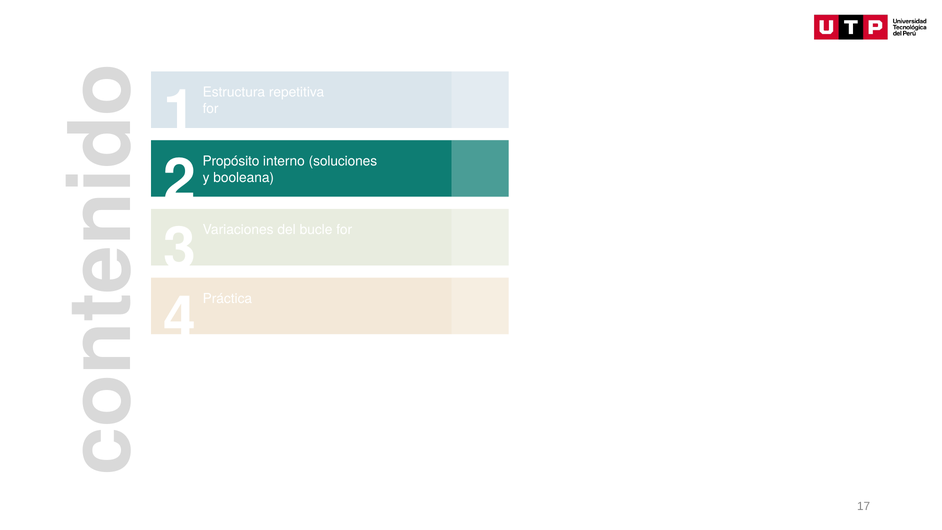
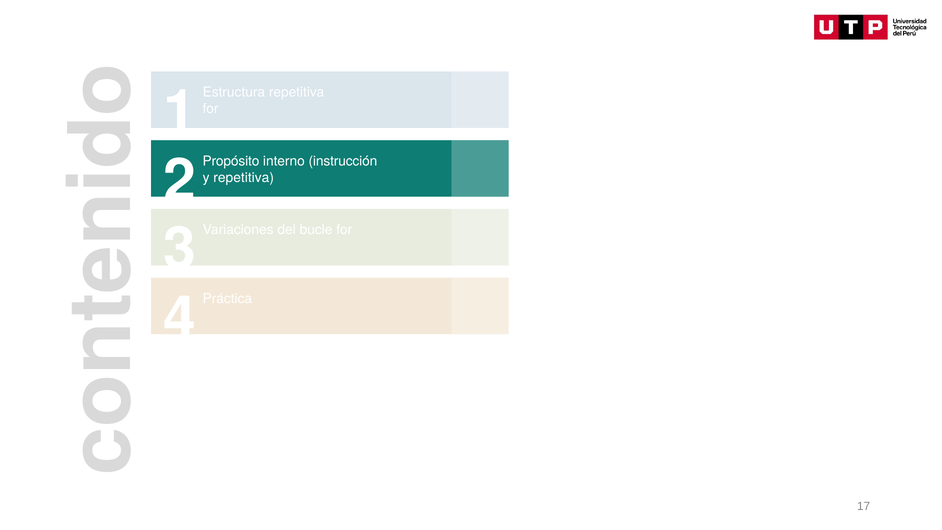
soluciones: soluciones -> instrucción (343, 161)
y booleana: booleana -> repetitiva (244, 177)
